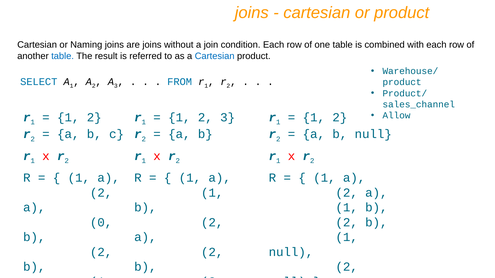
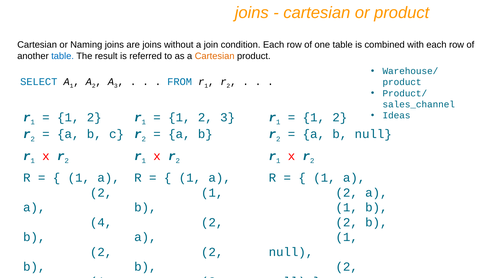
Cartesian colour: blue -> orange (215, 56)
Allow: Allow -> Ideas (396, 116)
0: 0 -> 4 (101, 223)
